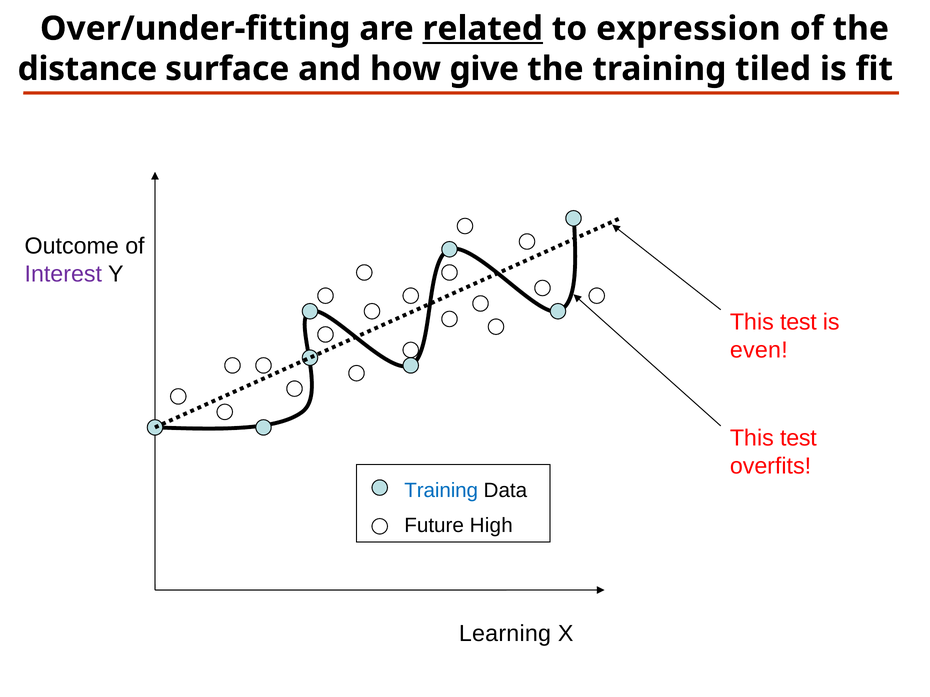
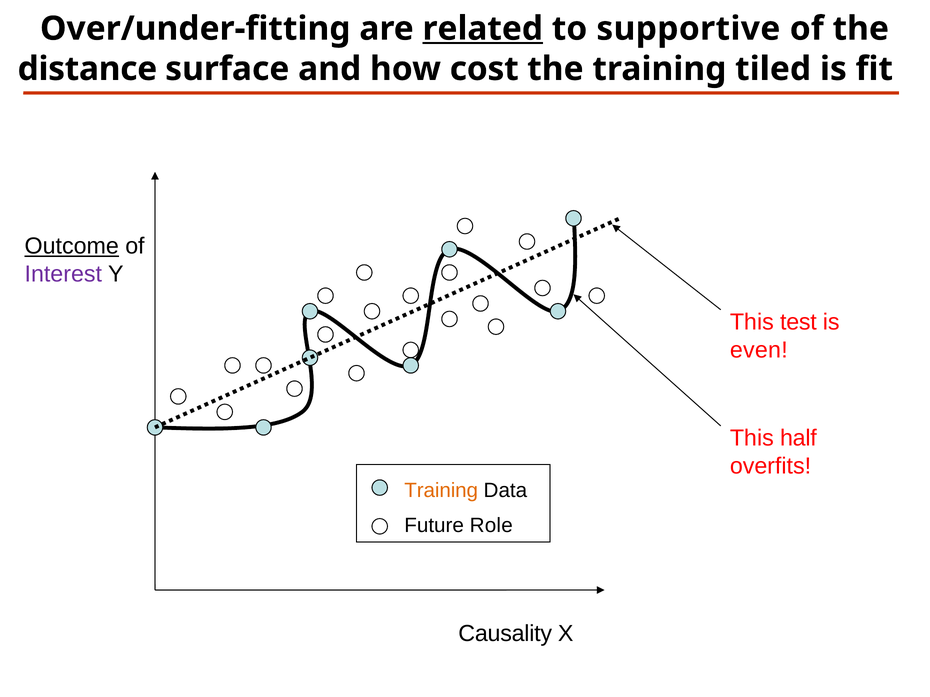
expression: expression -> supportive (688, 29)
give: give -> cost (484, 69)
Outcome underline: none -> present (72, 246)
test: test -> half (798, 439)
Training colour: blue -> orange (441, 491)
High: High -> Role (491, 526)
Learning: Learning -> Causality (505, 634)
